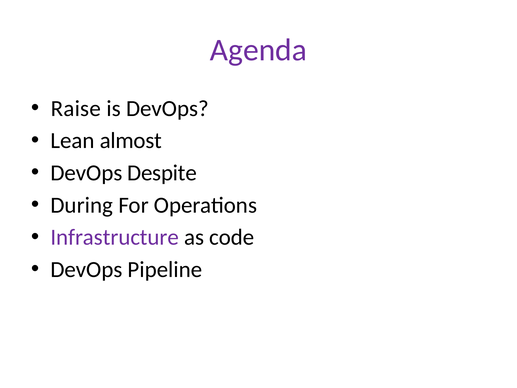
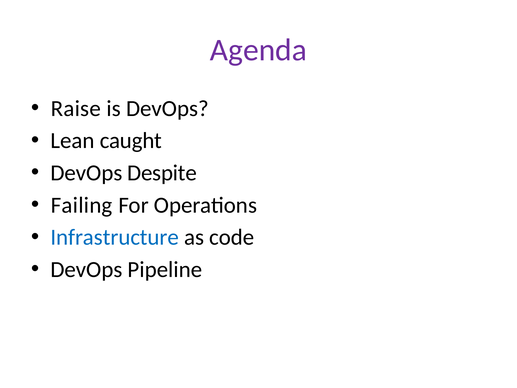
almost: almost -> caught (131, 141)
During: During -> Failing (82, 205)
Infrastructure colour: purple -> blue (115, 237)
